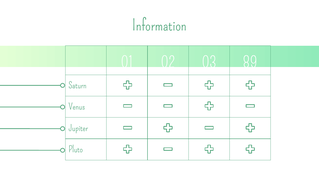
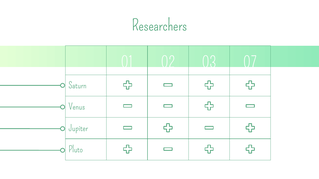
Information: Information -> Researchers (160, 26)
89: 89 -> 07 (250, 63)
